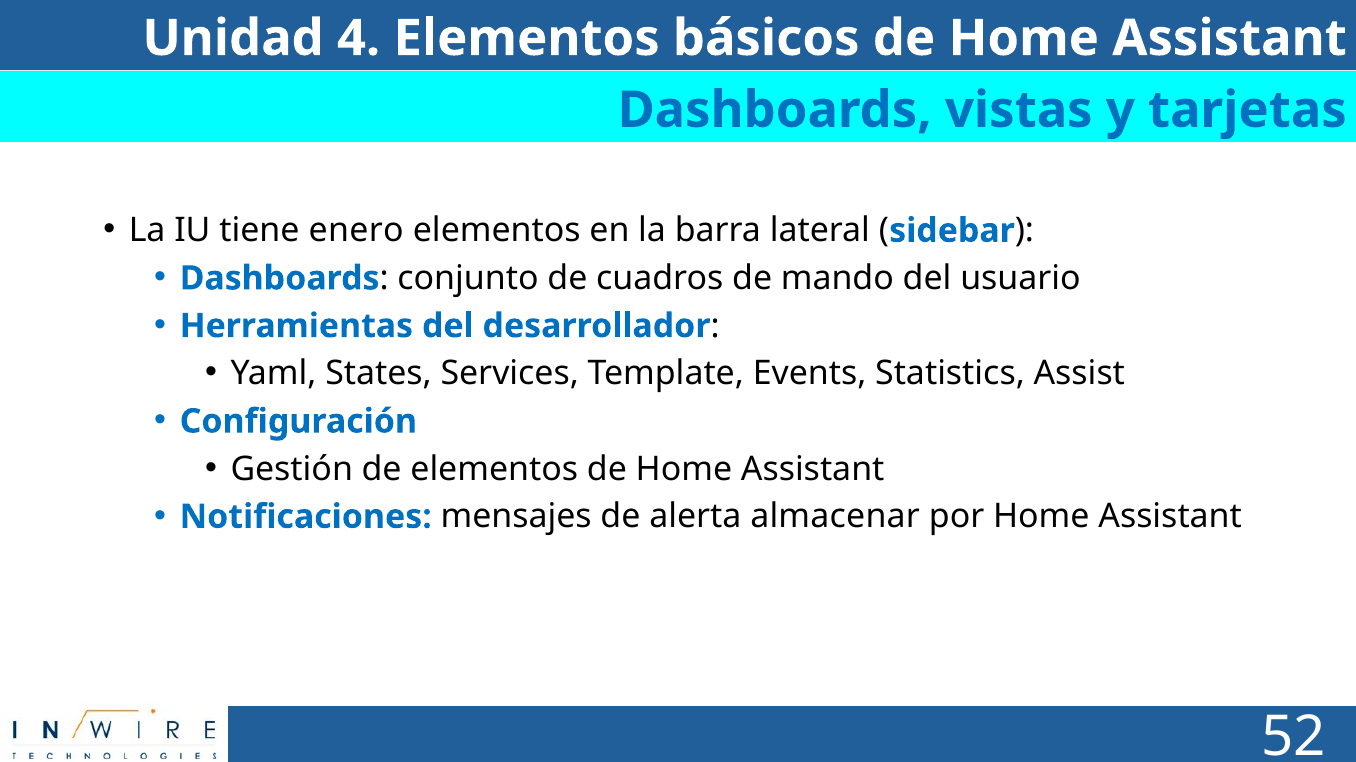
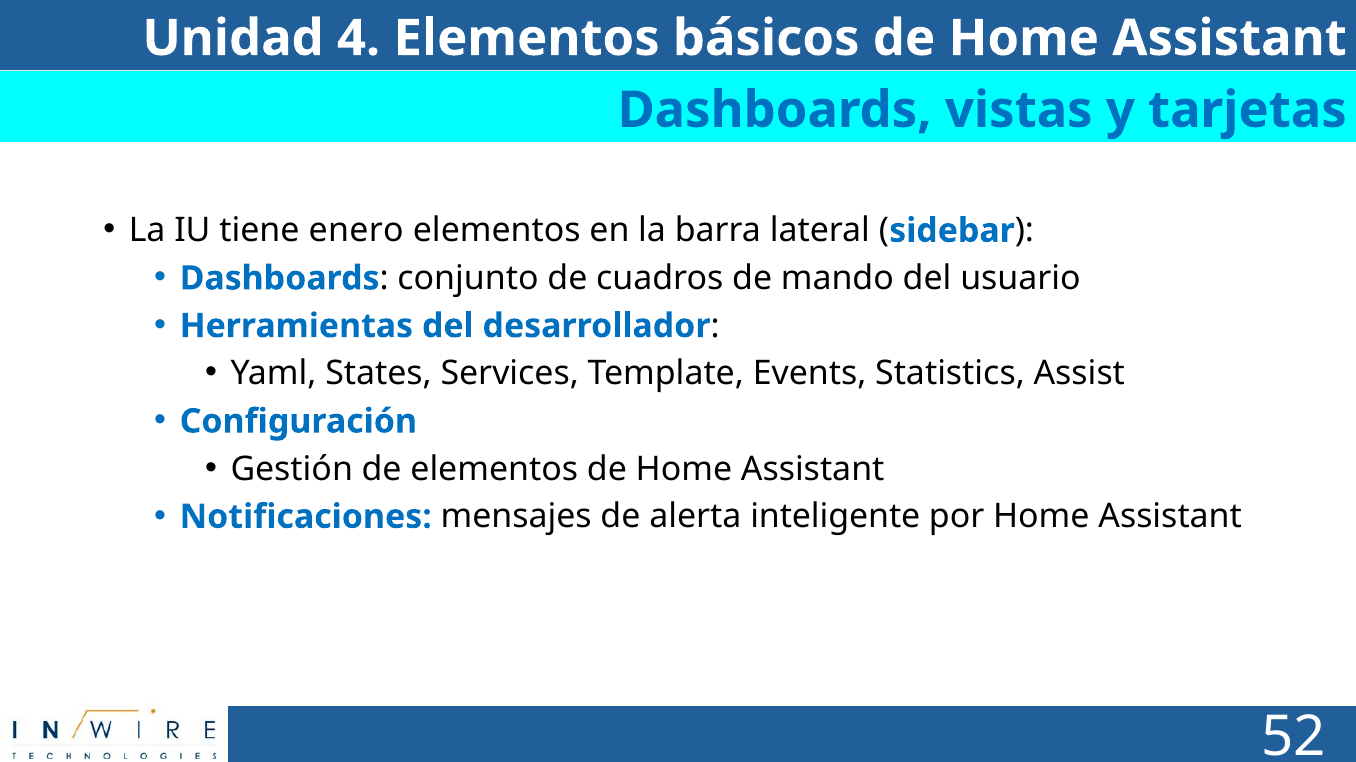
almacenar: almacenar -> inteligente (835, 517)
